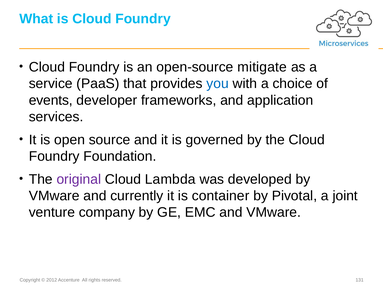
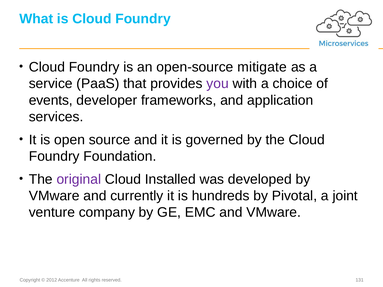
you colour: blue -> purple (218, 84)
Lambda: Lambda -> Installed (170, 179)
container: container -> hundreds (221, 196)
